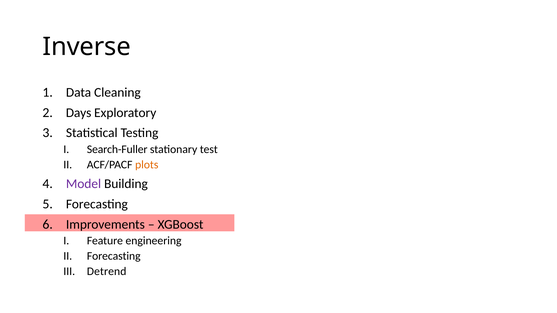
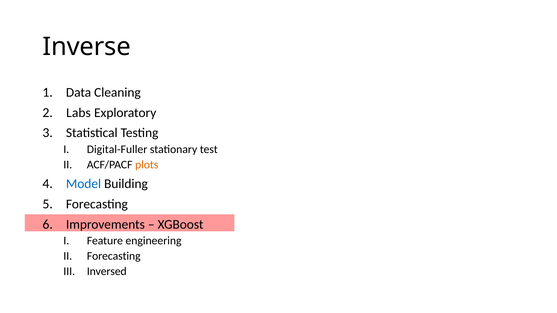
Days: Days -> Labs (78, 113)
Search-Fuller: Search-Fuller -> Digital-Fuller (117, 149)
Model colour: purple -> blue (84, 184)
Detrend: Detrend -> Inversed (107, 272)
